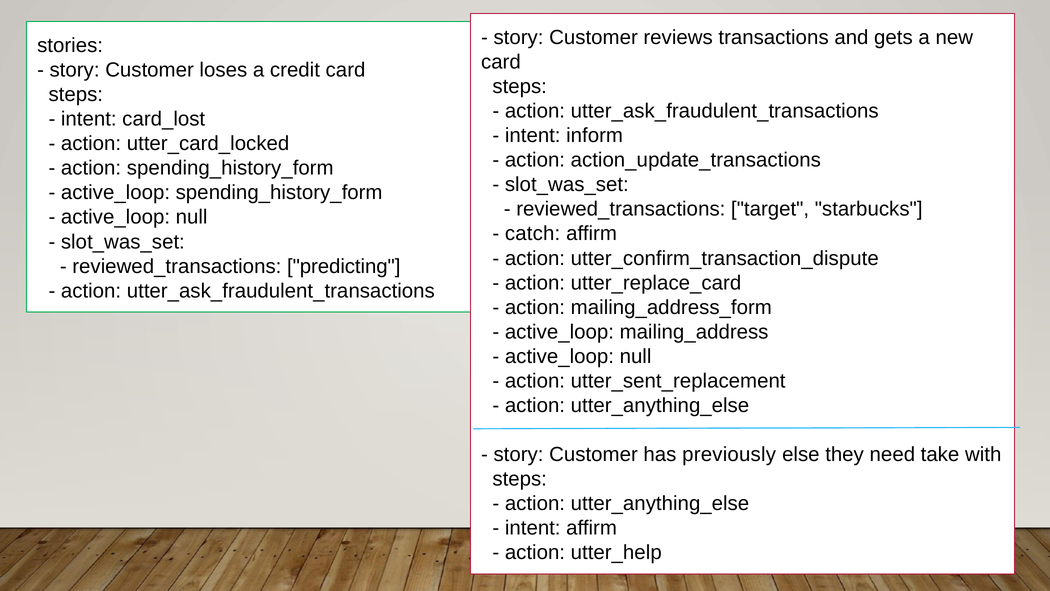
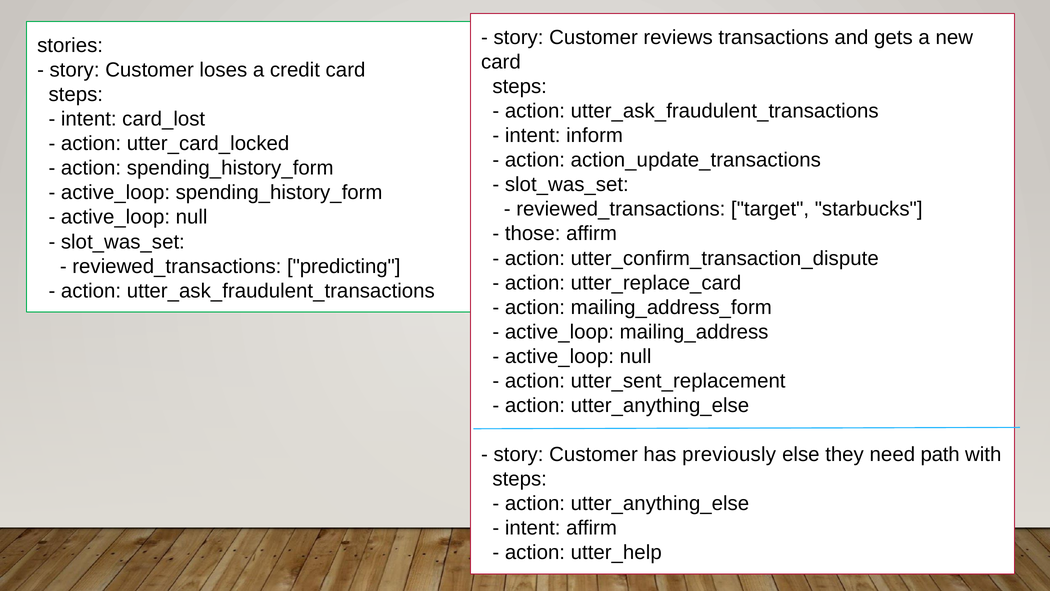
catch: catch -> those (533, 234)
take: take -> path (940, 454)
